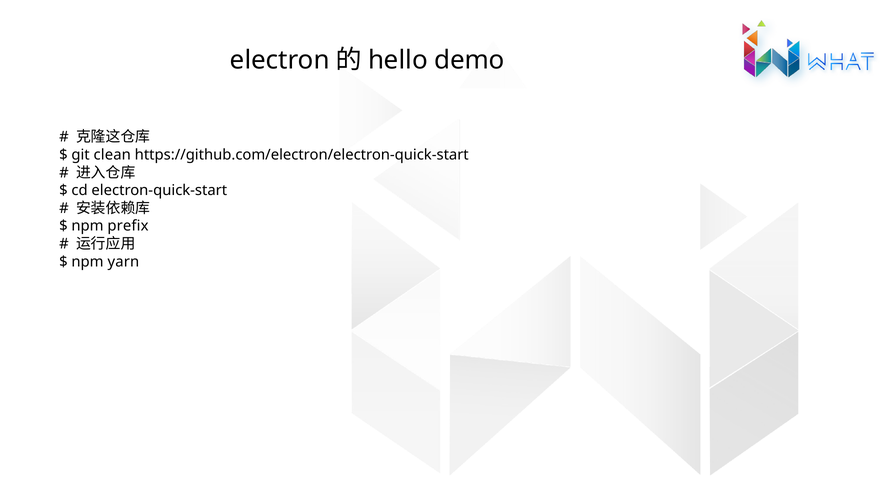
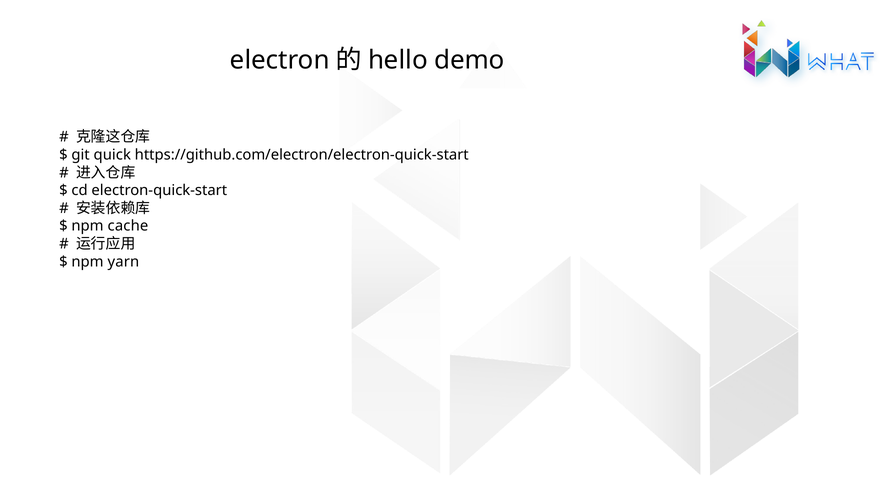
clean: clean -> quick (112, 155)
prefix: prefix -> cache (128, 226)
